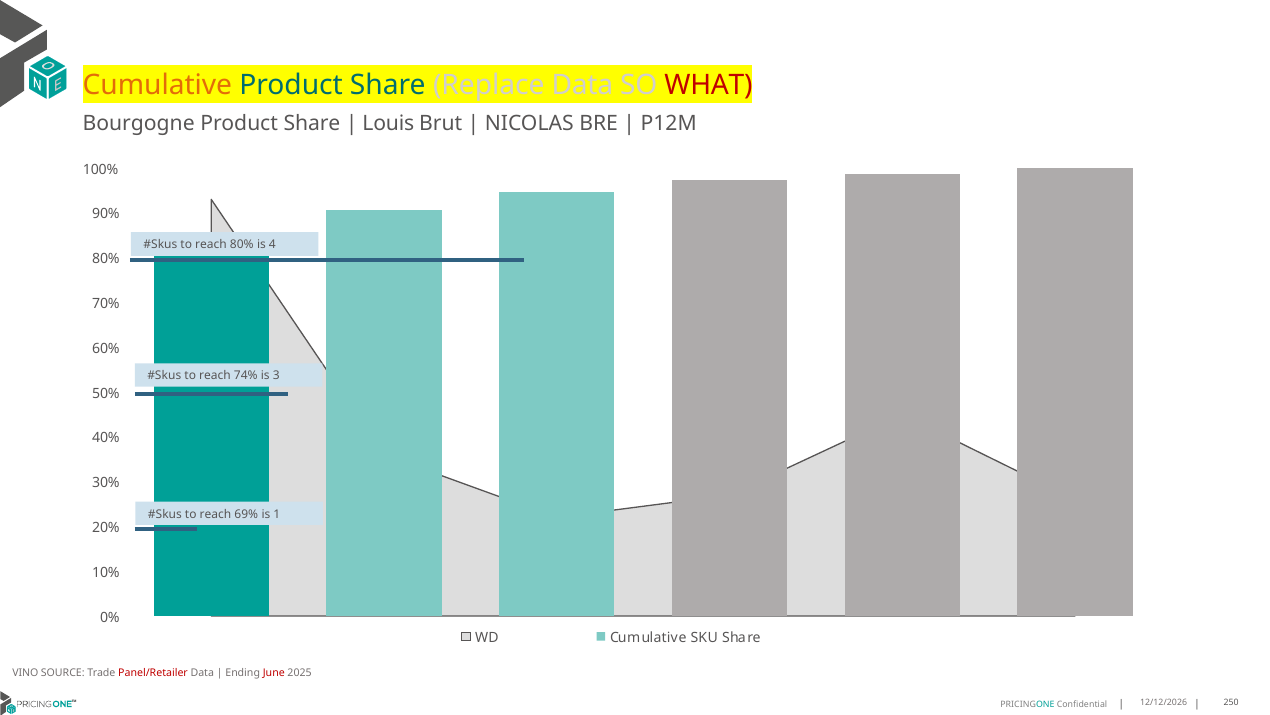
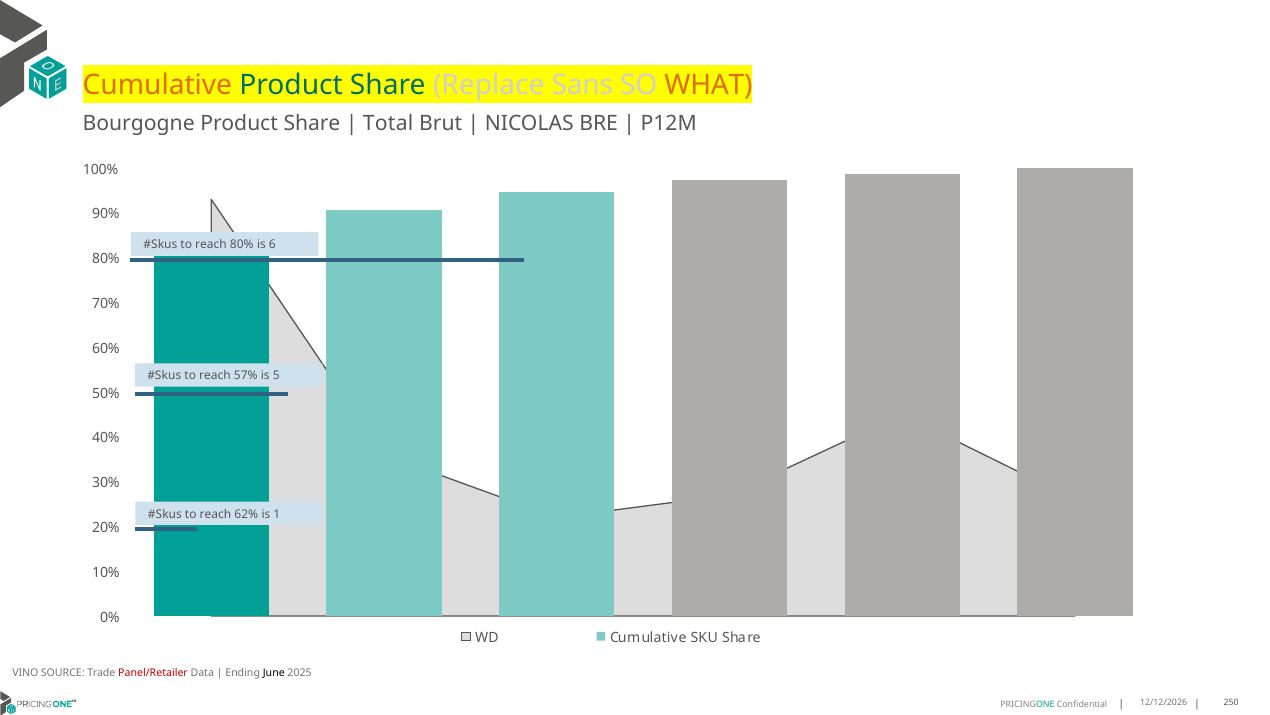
Replace Data: Data -> Sans (582, 85)
WHAT colour: red -> orange (708, 85)
Louis: Louis -> Total (388, 124)
4: 4 -> 6 (272, 245)
74%: 74% -> 57% (246, 376)
3: 3 -> 5 (276, 376)
69%: 69% -> 62% (246, 514)
June colour: red -> black (274, 673)
